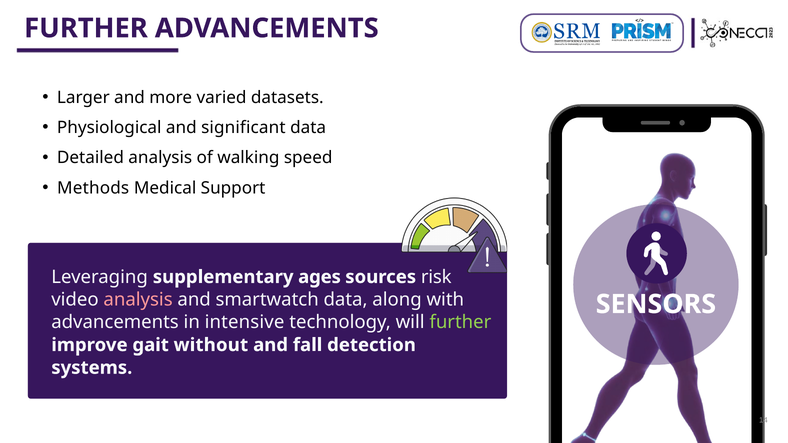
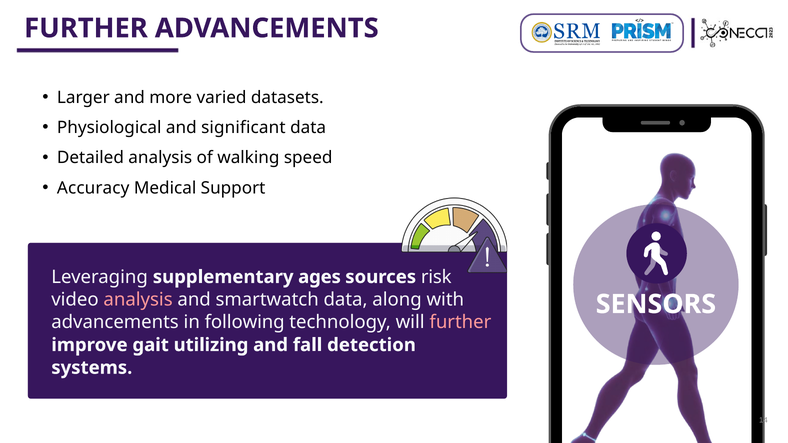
Methods: Methods -> Accuracy (93, 188)
intensive: intensive -> following (245, 322)
further colour: light green -> pink (460, 322)
without: without -> utilizing (211, 345)
